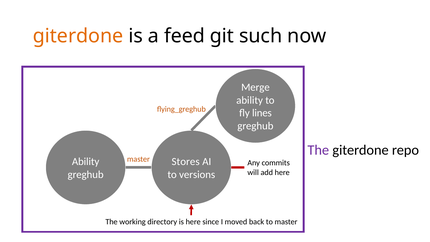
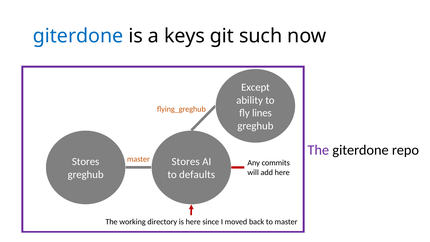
giterdone colour: orange -> blue (78, 36)
feed: feed -> keys (185, 36)
Merge: Merge -> Except (255, 87)
Ability: Ability -> Stores (86, 162)
versions: versions -> defaults (197, 175)
